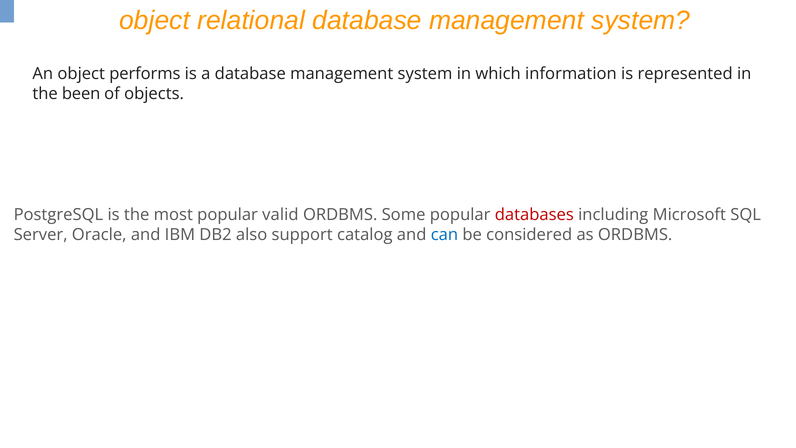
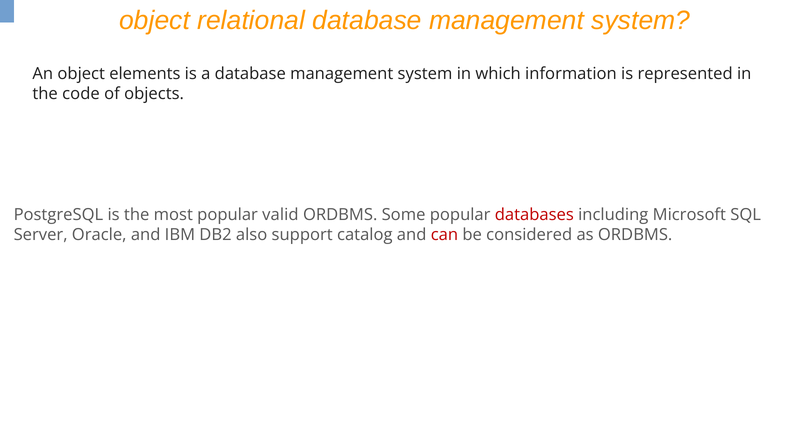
performs: performs -> elements (145, 74)
been: been -> code (81, 94)
can colour: blue -> red (444, 235)
